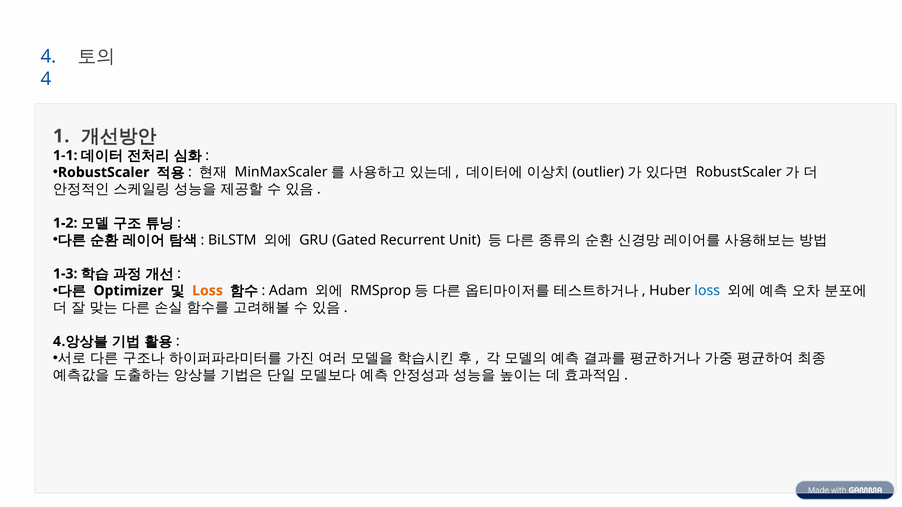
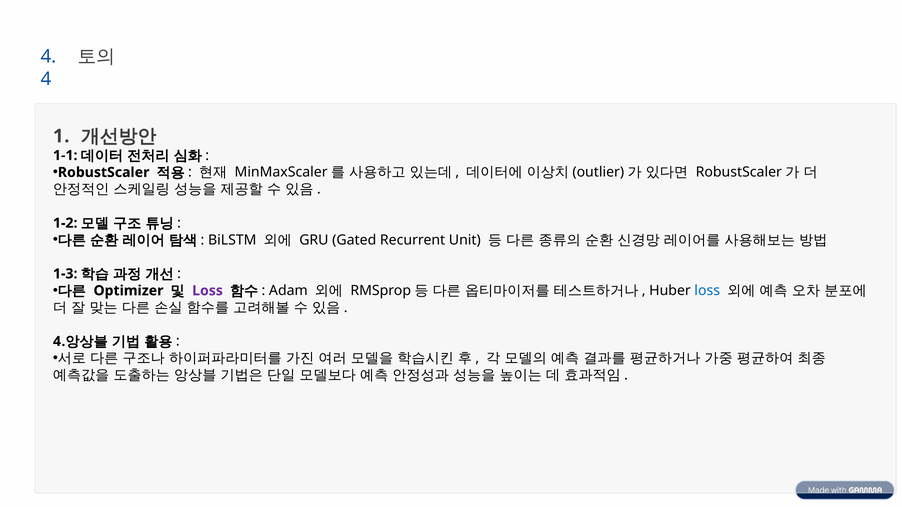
Loss colour: orange -> purple (208, 291)
